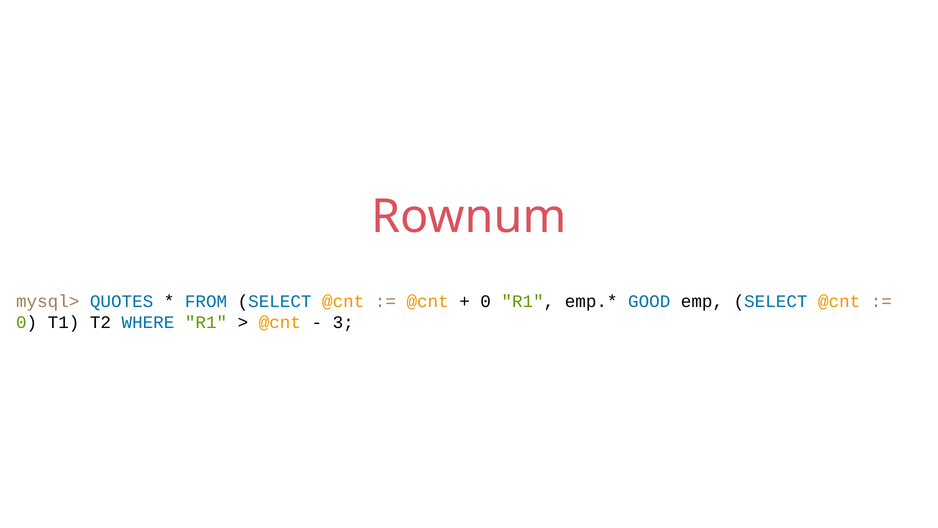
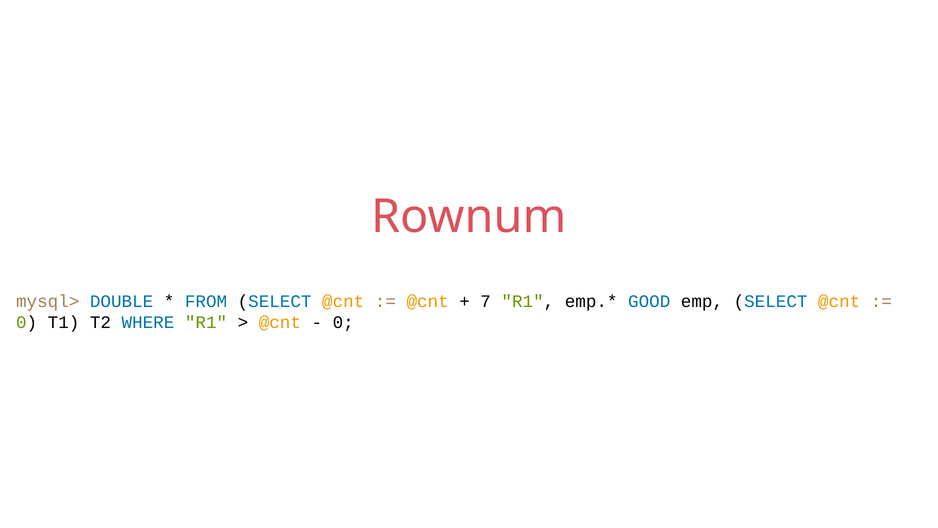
QUOTES: QUOTES -> DOUBLE (122, 301)
0: 0 -> 7 (486, 301)
3: 3 -> 0 (343, 322)
